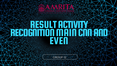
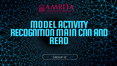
RESULT: RESULT -> MODEL (43, 24)
EVEN: EVEN -> READ (59, 41)
